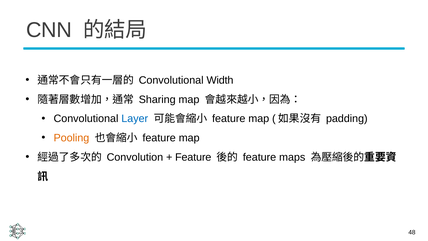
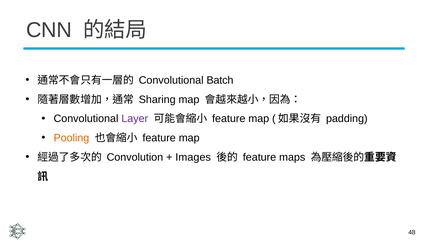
Width: Width -> Batch (220, 80)
Layer colour: blue -> purple (135, 119)
Feature: Feature -> Images (193, 157)
